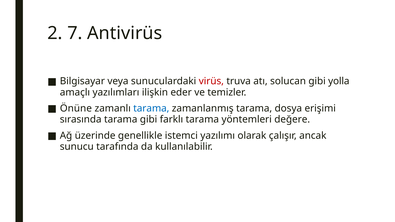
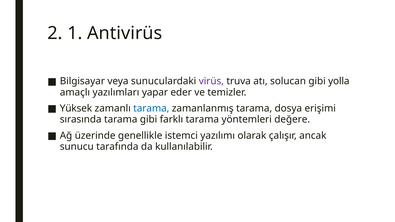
7: 7 -> 1 (75, 33)
virüs colour: red -> purple (211, 81)
ilişkin: ilişkin -> yapar (155, 92)
Önüne: Önüne -> Yüksek (76, 108)
